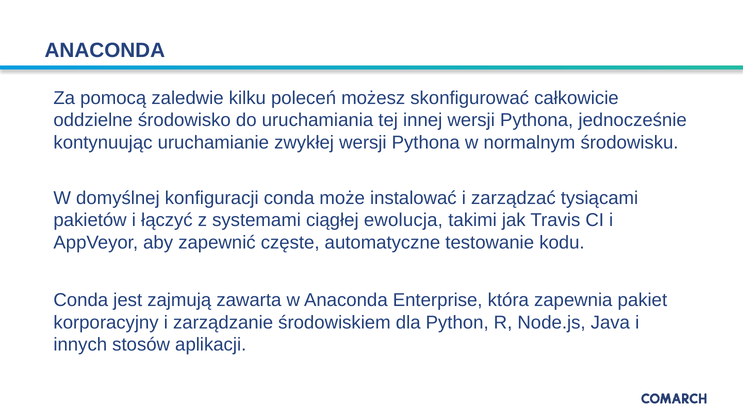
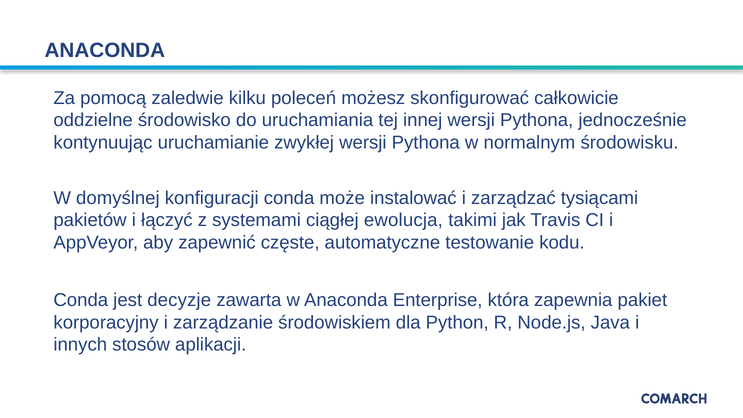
zajmują: zajmują -> decyzje (179, 300)
